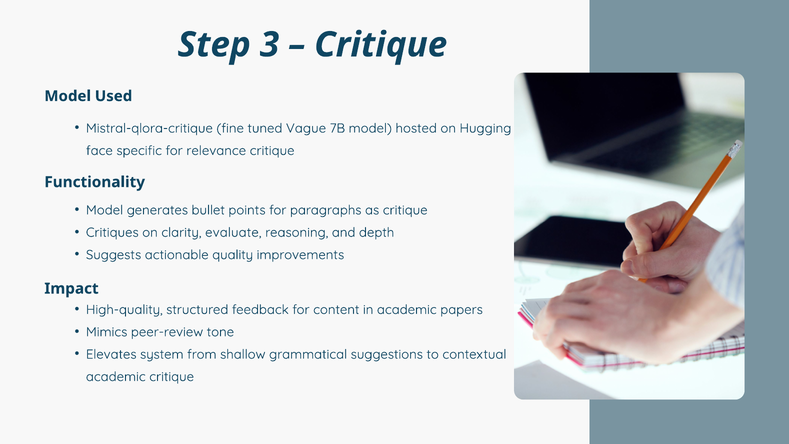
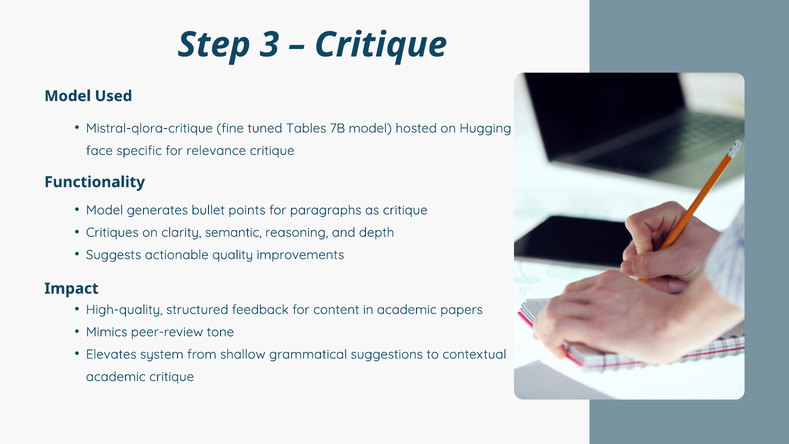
Vague: Vague -> Tables (306, 128)
evaluate: evaluate -> semantic (233, 232)
